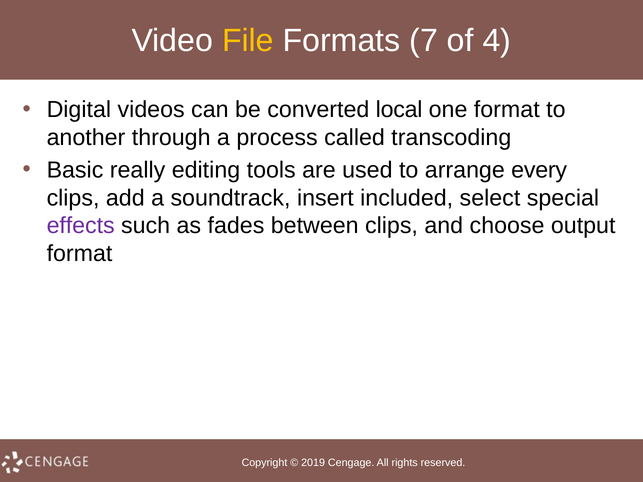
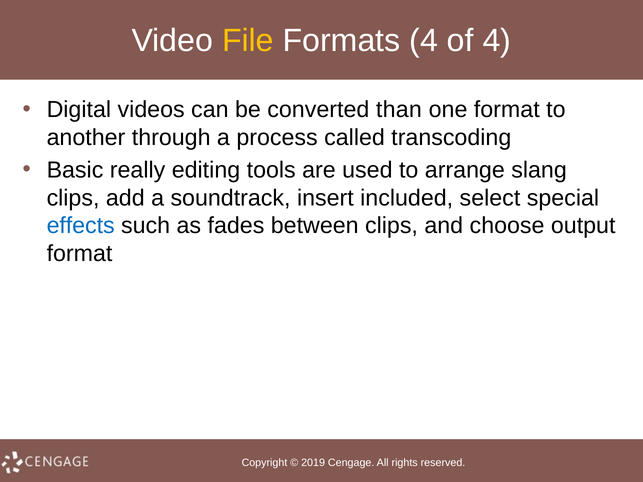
Formats 7: 7 -> 4 (424, 41)
local: local -> than (399, 110)
every: every -> slang (539, 170)
effects colour: purple -> blue (81, 226)
